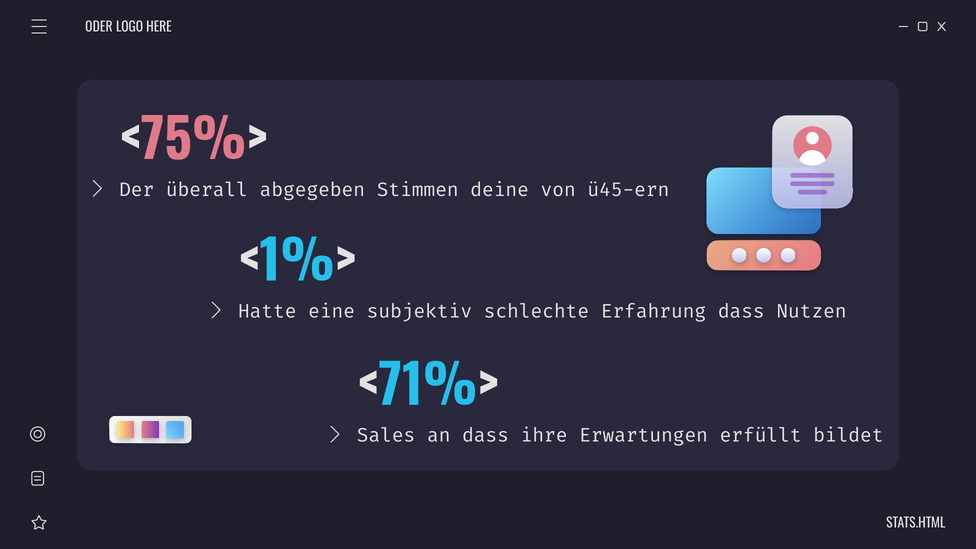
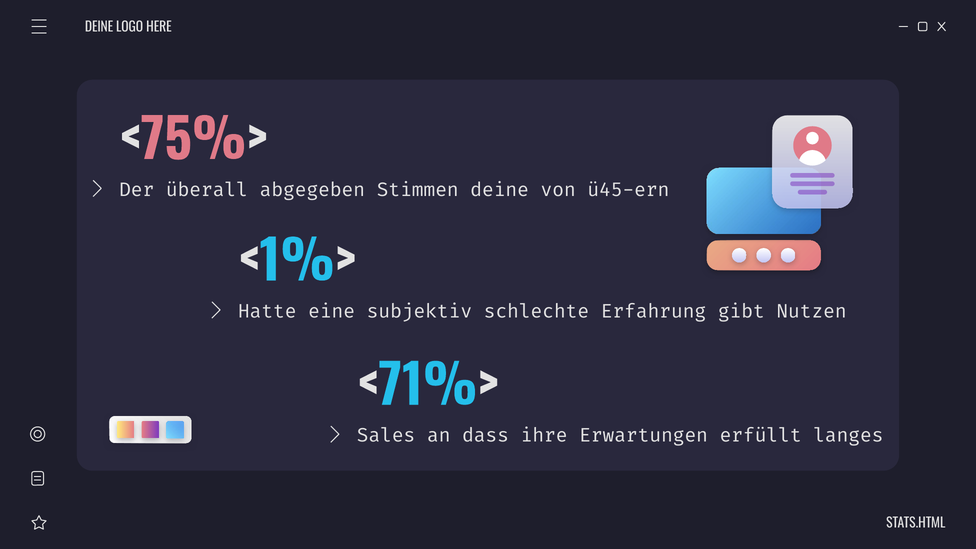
ODER: ODER -> DEINE (99, 27)
Erfahrung dass: dass -> gibt (741, 311)
bildet: bildet -> langes (848, 436)
